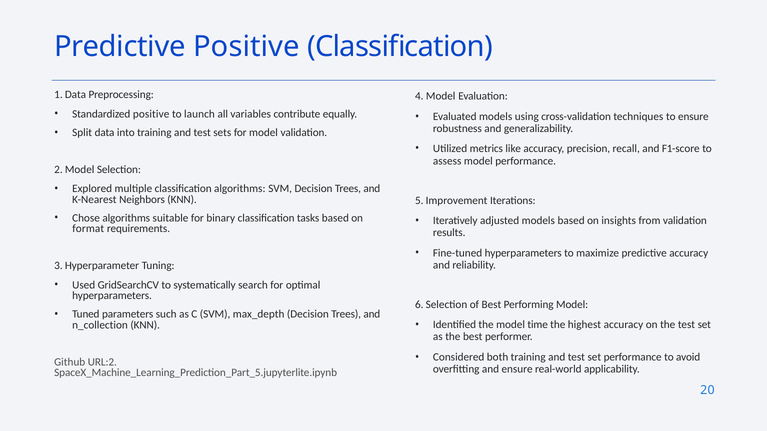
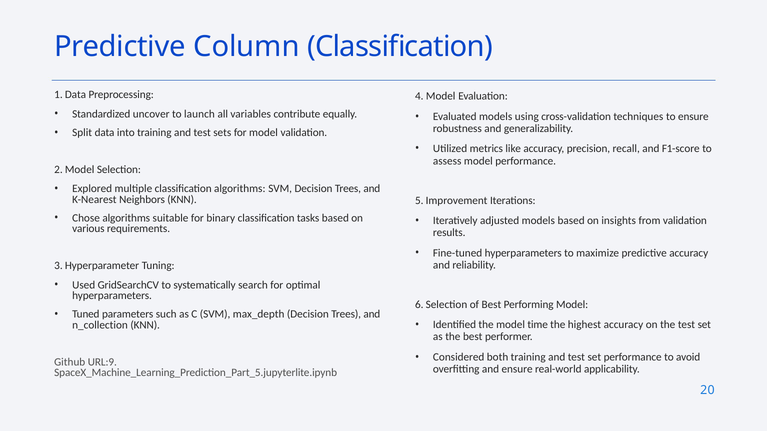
Predictive Positive: Positive -> Column (246, 47)
Standardized positive: positive -> uncover (151, 114)
format: format -> various (88, 229)
URL:2: URL:2 -> URL:9 (102, 362)
